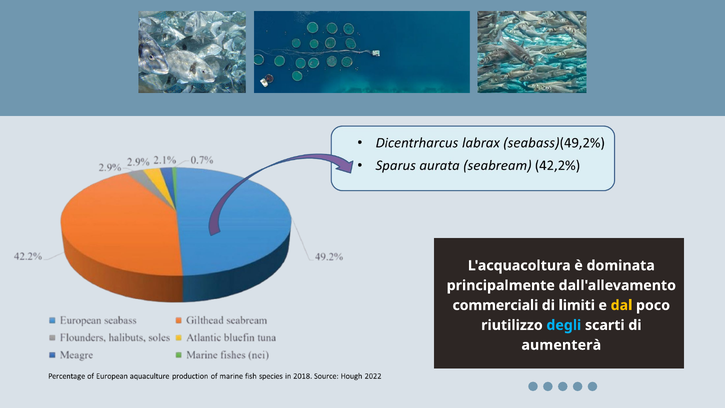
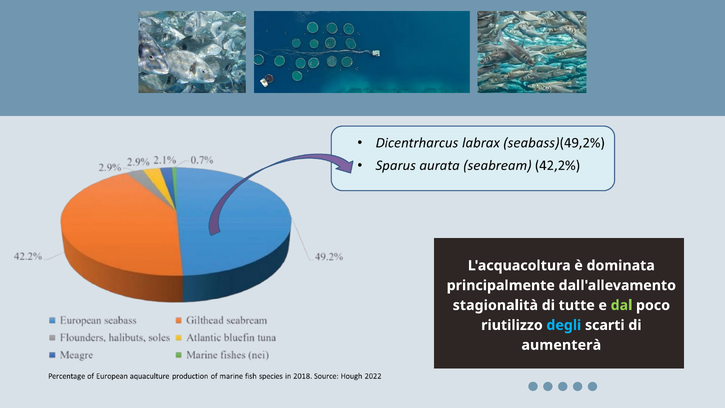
commerciali: commerciali -> stagionalità (495, 305)
limiti: limiti -> tutte (577, 305)
dal colour: yellow -> light green (621, 305)
